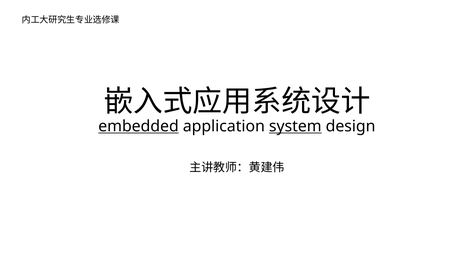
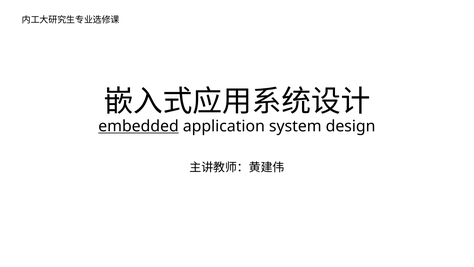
system underline: present -> none (295, 126)
